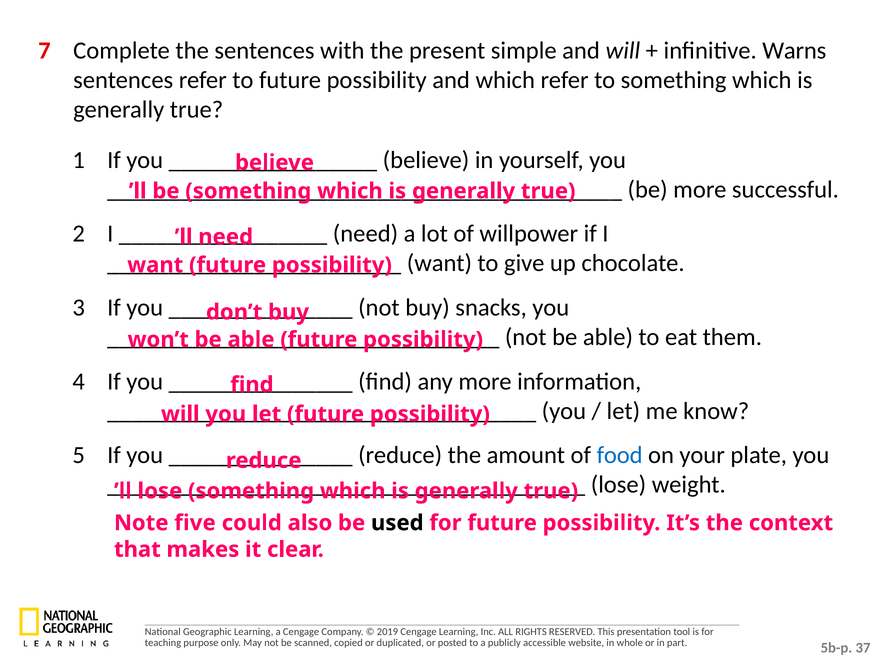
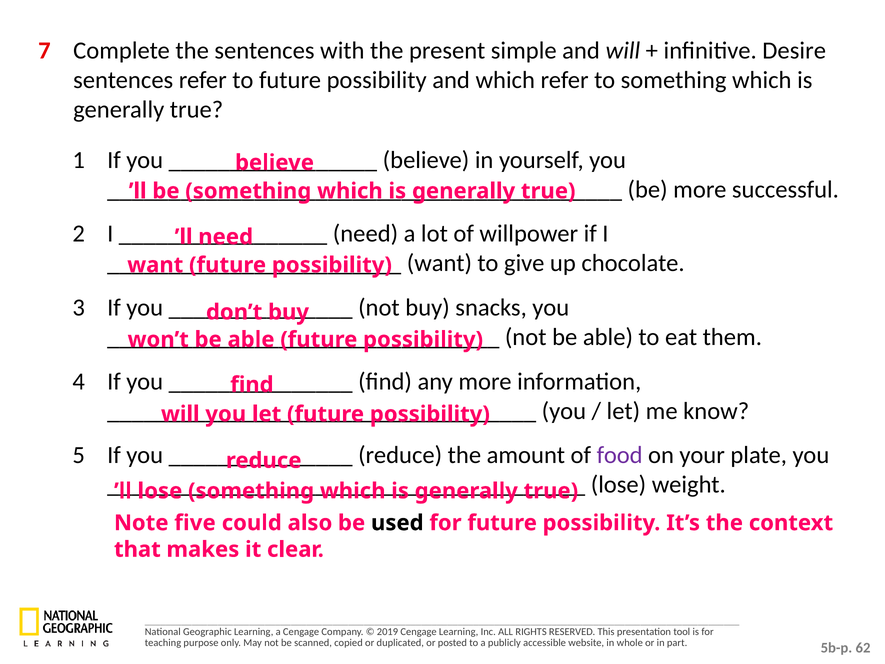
Warns: Warns -> Desire (794, 51)
food colour: blue -> purple (620, 455)
37: 37 -> 62 (863, 648)
